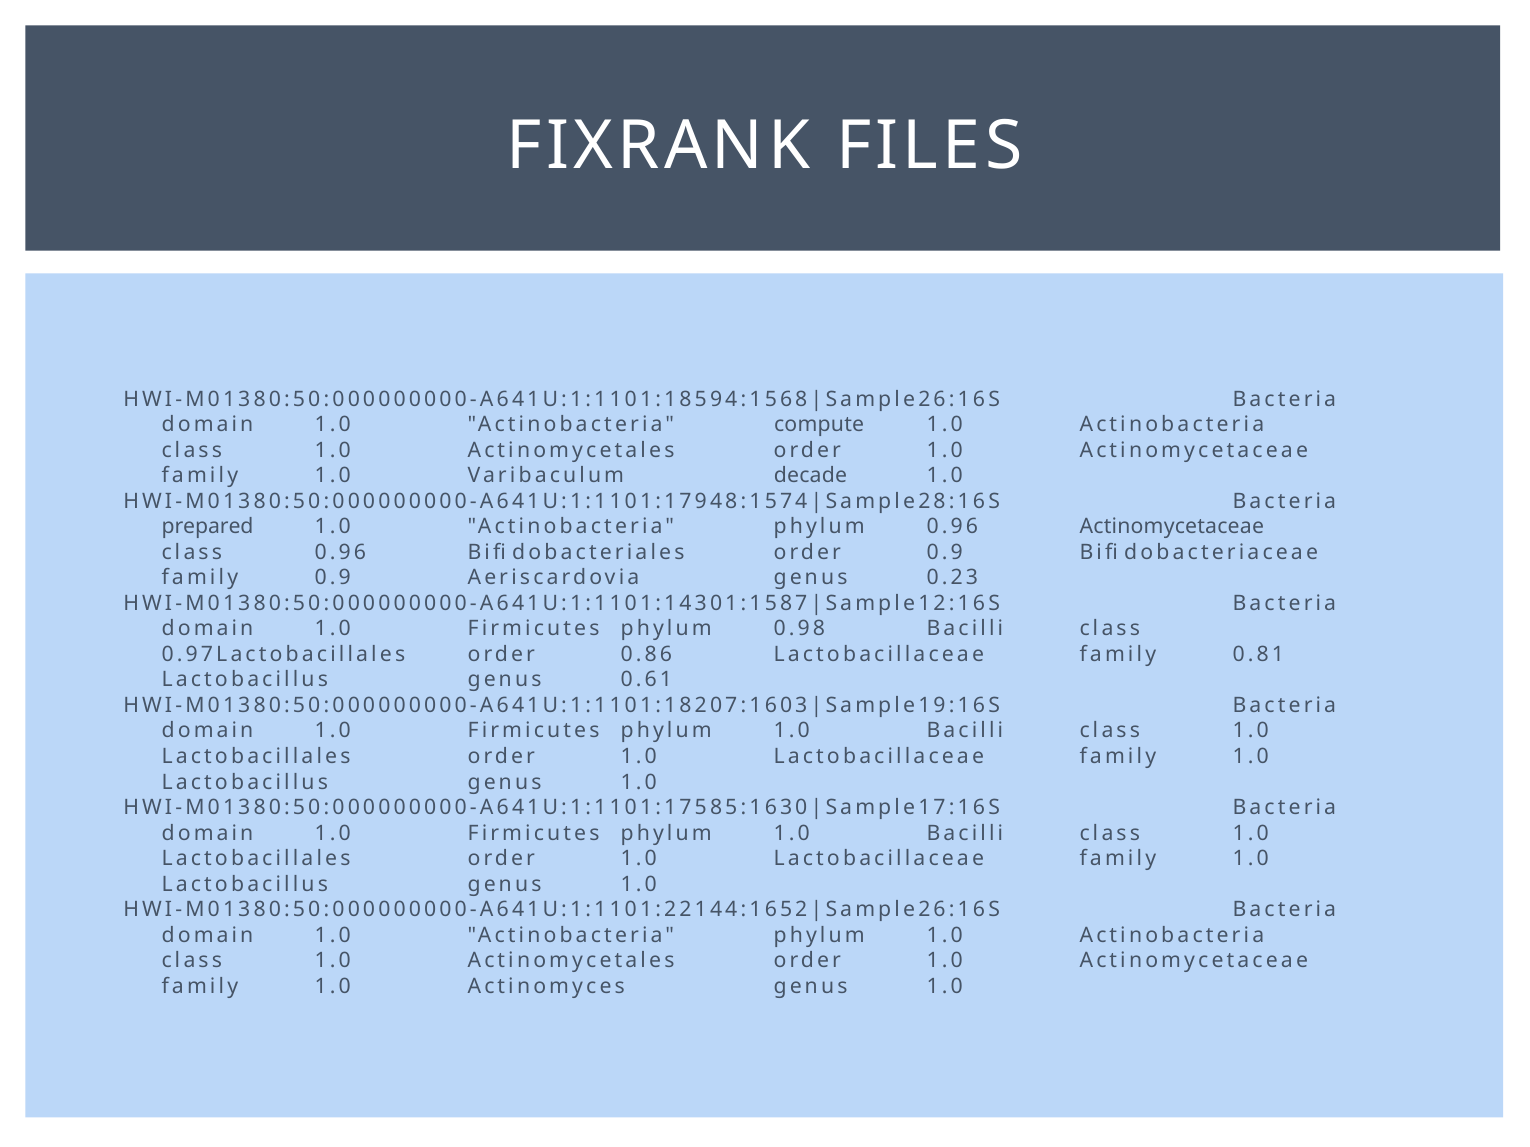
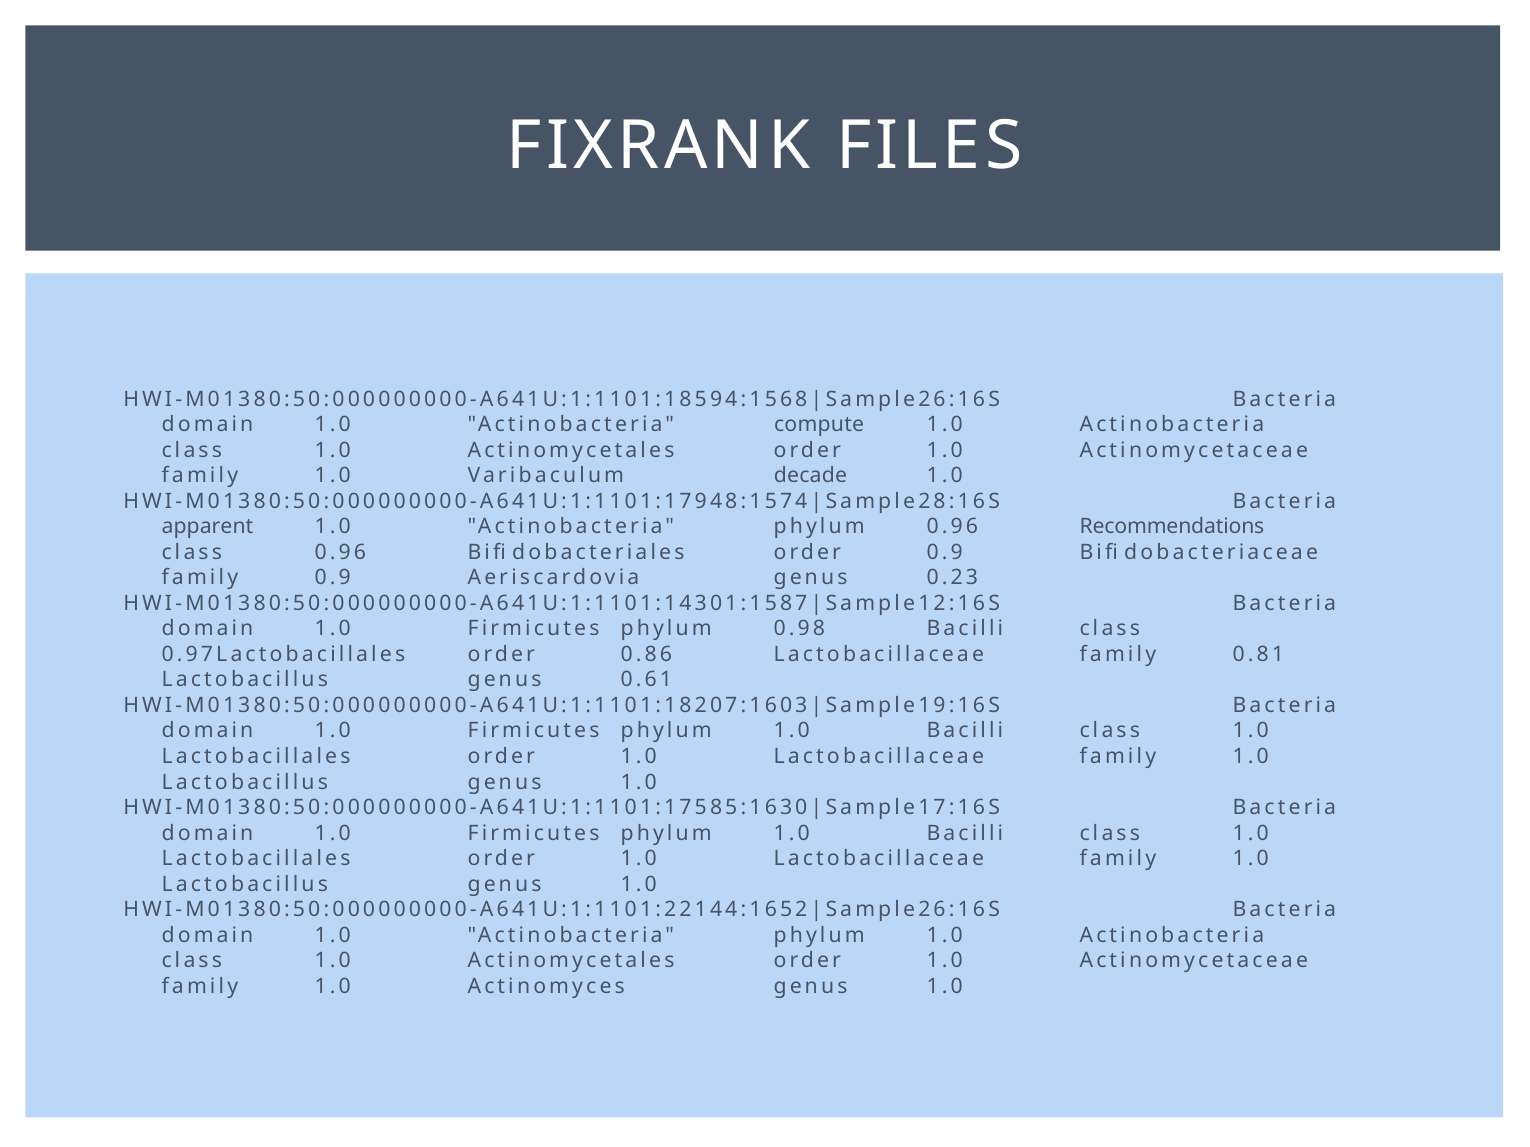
prepared: prepared -> apparent (207, 527)
0.96 Actinomycetaceae: Actinomycetaceae -> Recommendations (1172, 527)
